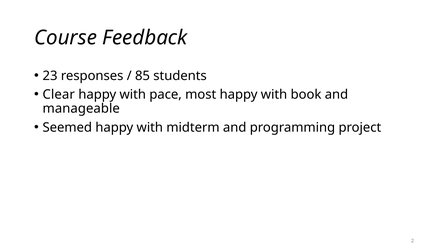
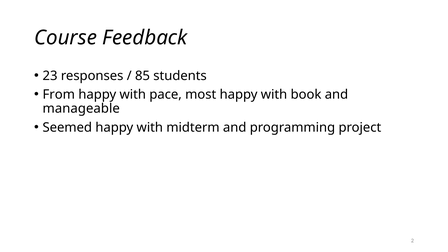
Clear: Clear -> From (59, 95)
